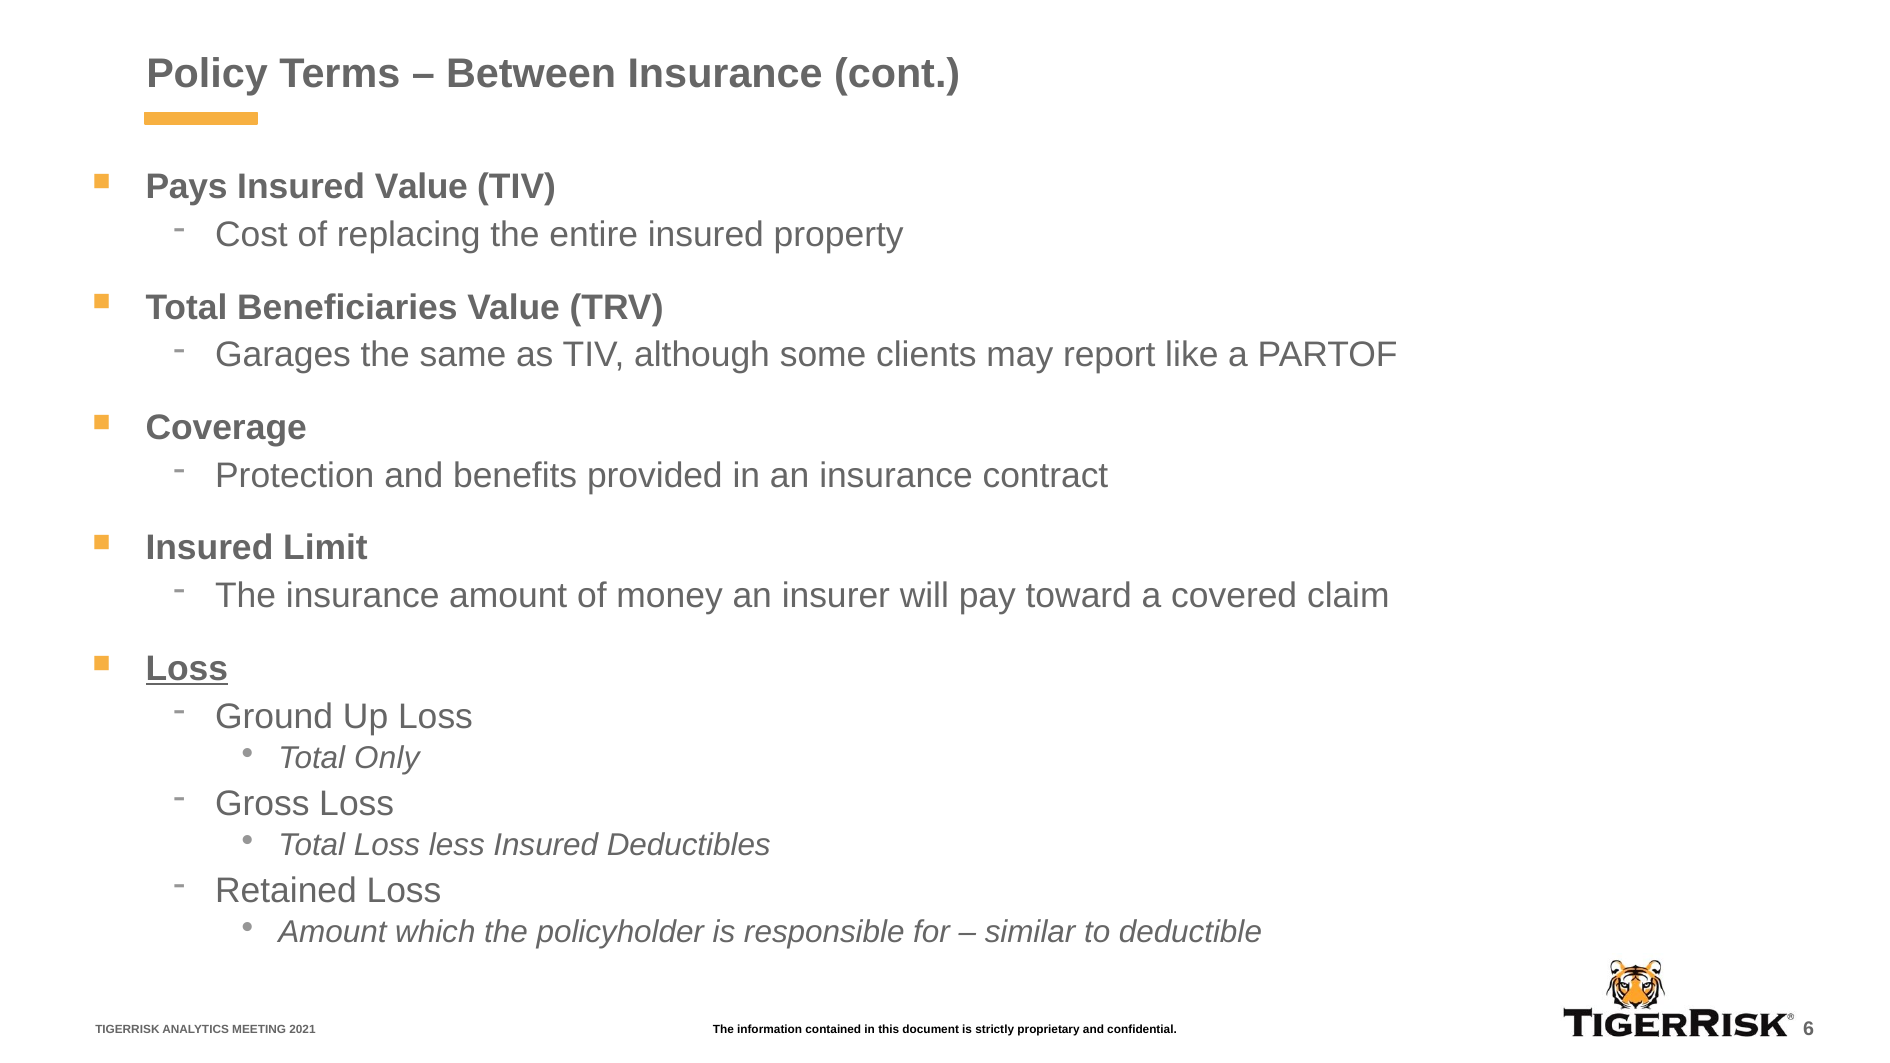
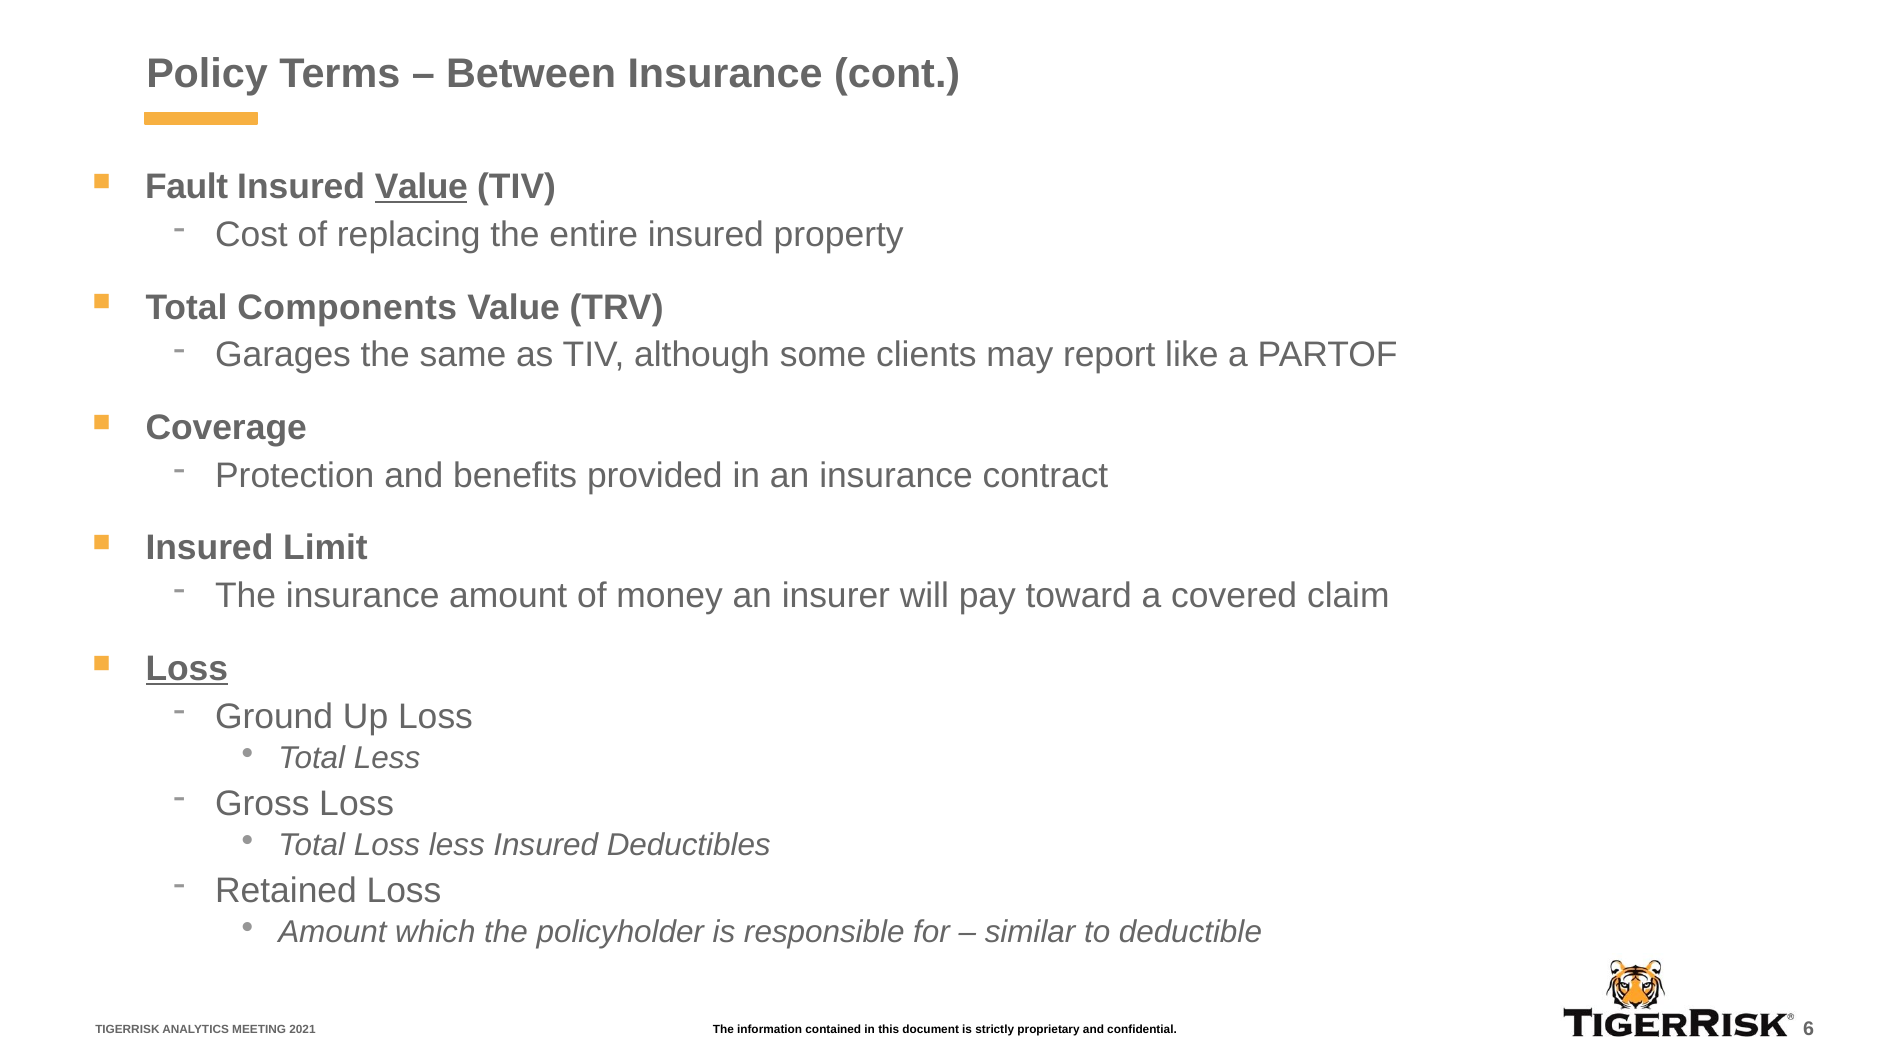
Pays: Pays -> Fault (187, 187)
Value underline: none -> present (421, 187)
Beneficiaries: Beneficiaries -> Components (347, 307)
Total Only: Only -> Less (387, 758)
